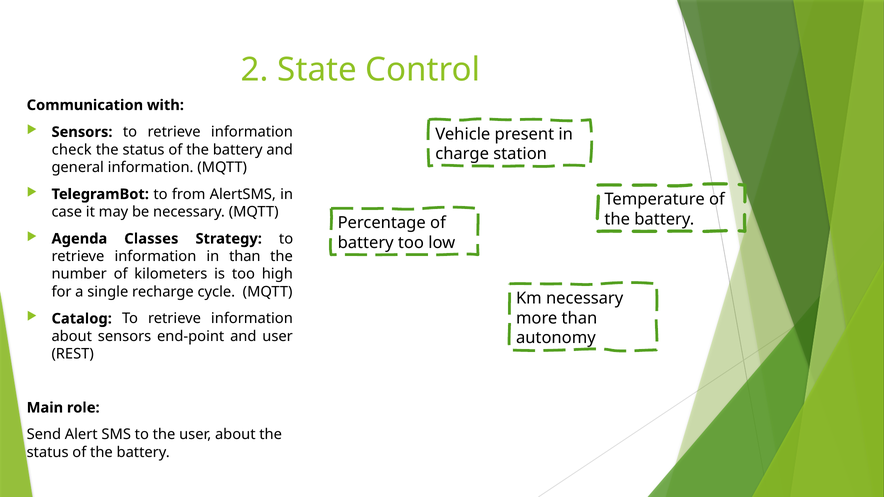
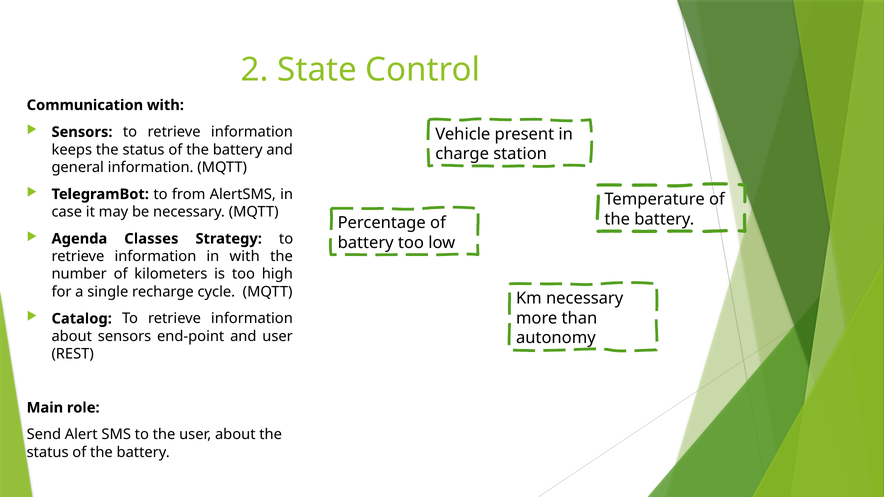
check: check -> keeps (72, 150)
in than: than -> with (245, 257)
